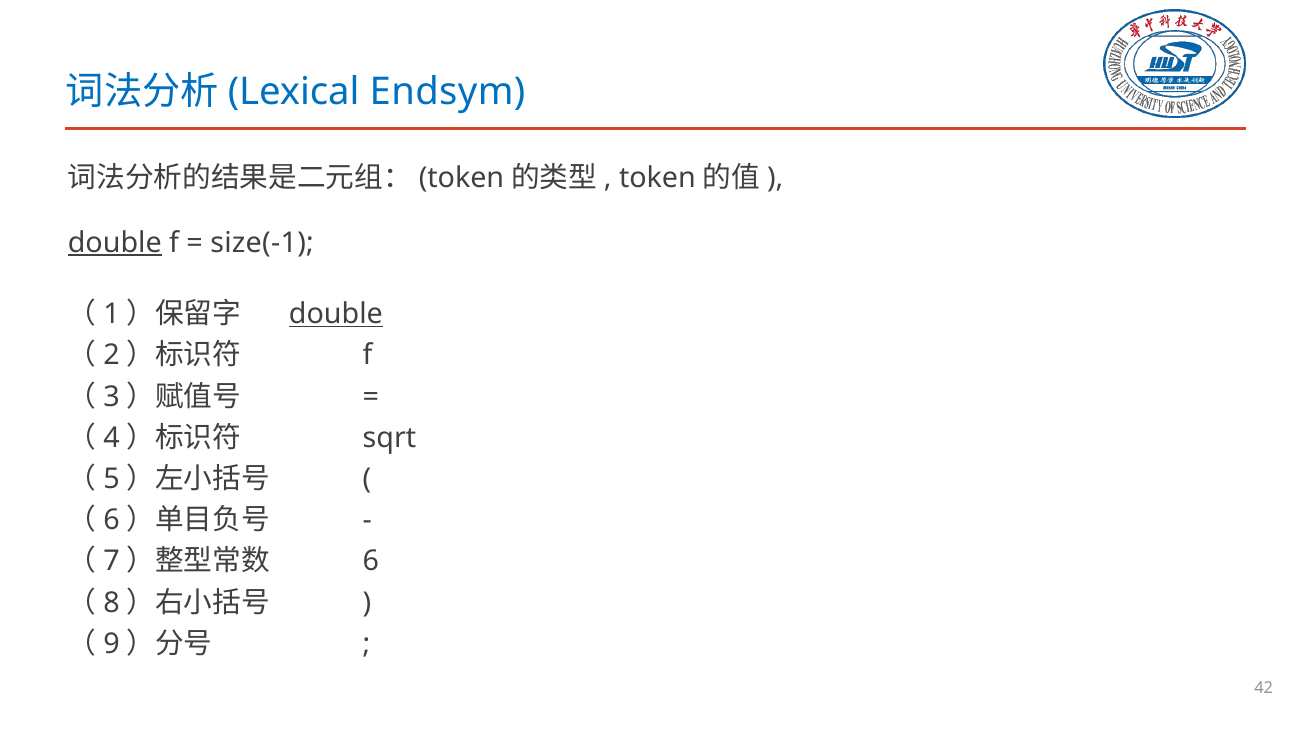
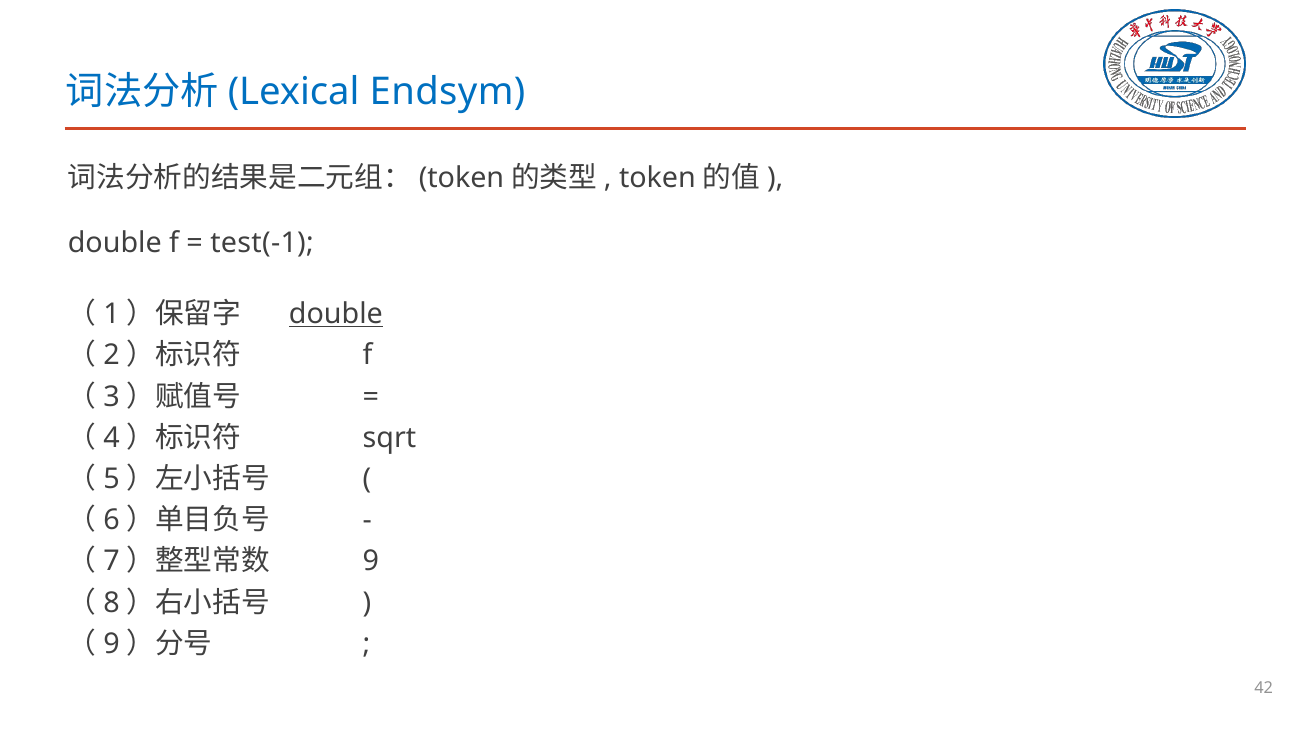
double underline: present -> none (115, 243)
size(-1: size(-1 -> test(-1 (262, 243)
6: 6 -> 9 (371, 562)
